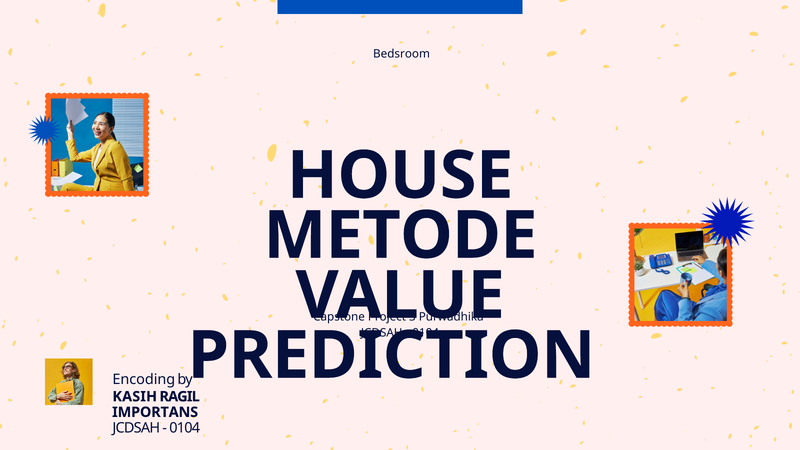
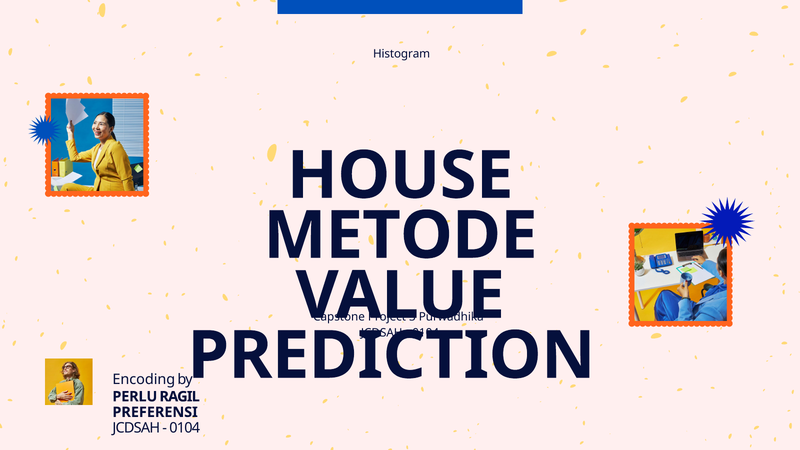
Bedsroom: Bedsroom -> Histogram (402, 54)
KASIH: KASIH -> PERLU (135, 397)
IMPORTANS: IMPORTANS -> PREFERENSI (155, 412)
